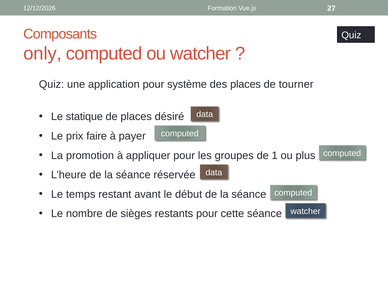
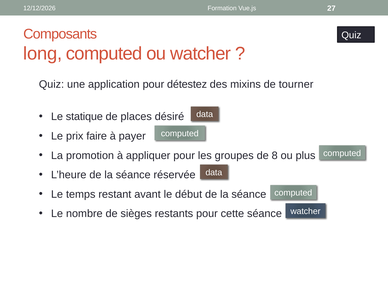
only: only -> long (43, 54)
système: système -> détestez (187, 84)
des places: places -> mixins (245, 84)
1: 1 -> 8 (275, 155)
